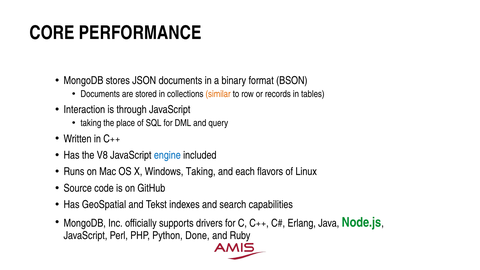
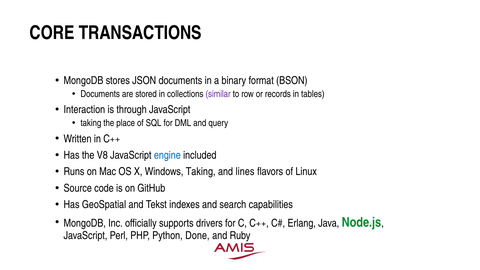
PERFORMANCE: PERFORMANCE -> TRANSACTIONS (140, 33)
similar colour: orange -> purple (218, 94)
each: each -> lines (245, 172)
